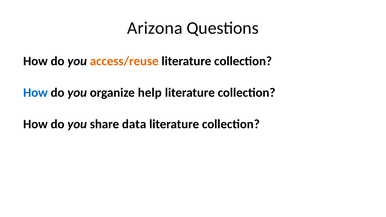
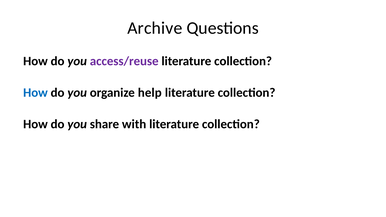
Arizona: Arizona -> Archive (155, 28)
access/reuse colour: orange -> purple (124, 61)
data: data -> with (134, 124)
